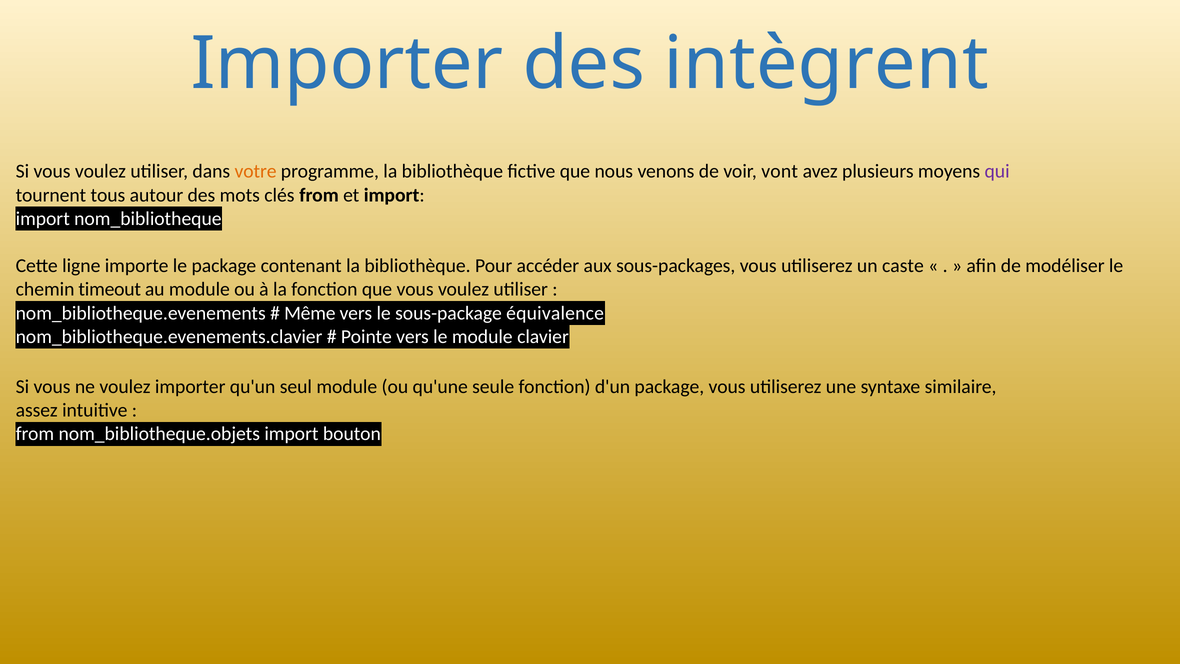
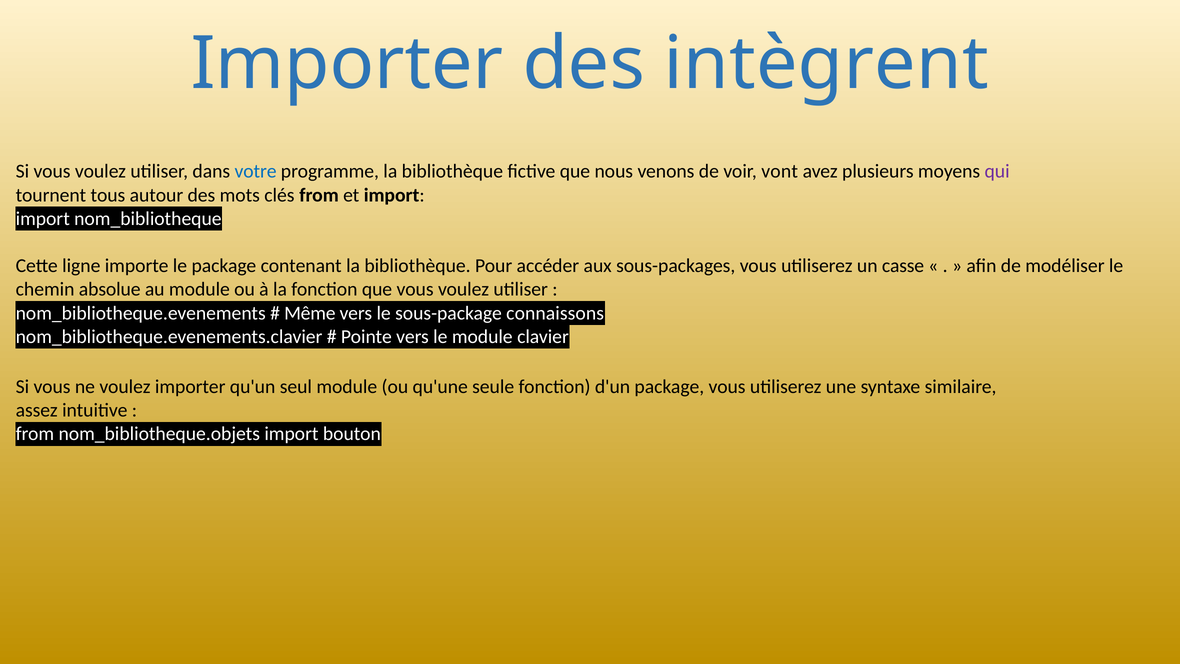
votre colour: orange -> blue (256, 171)
caste: caste -> casse (903, 266)
timeout: timeout -> absolue (110, 289)
équivalence: équivalence -> connaissons (555, 313)
